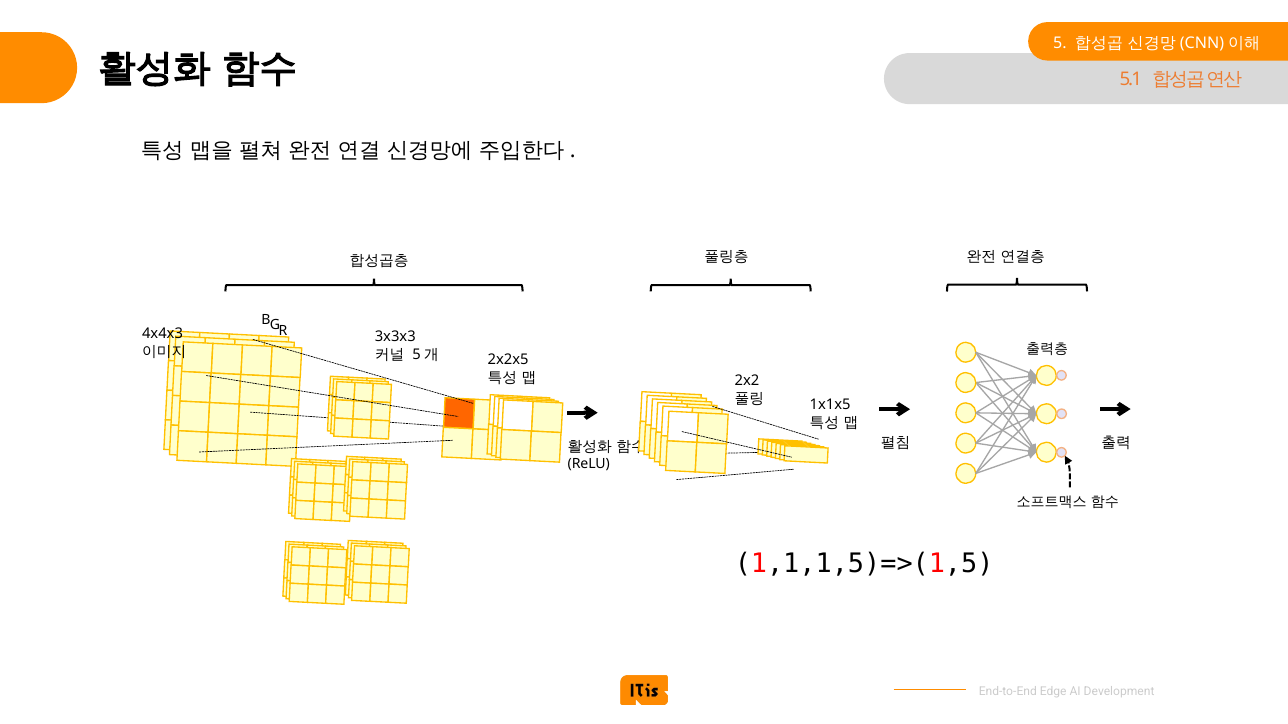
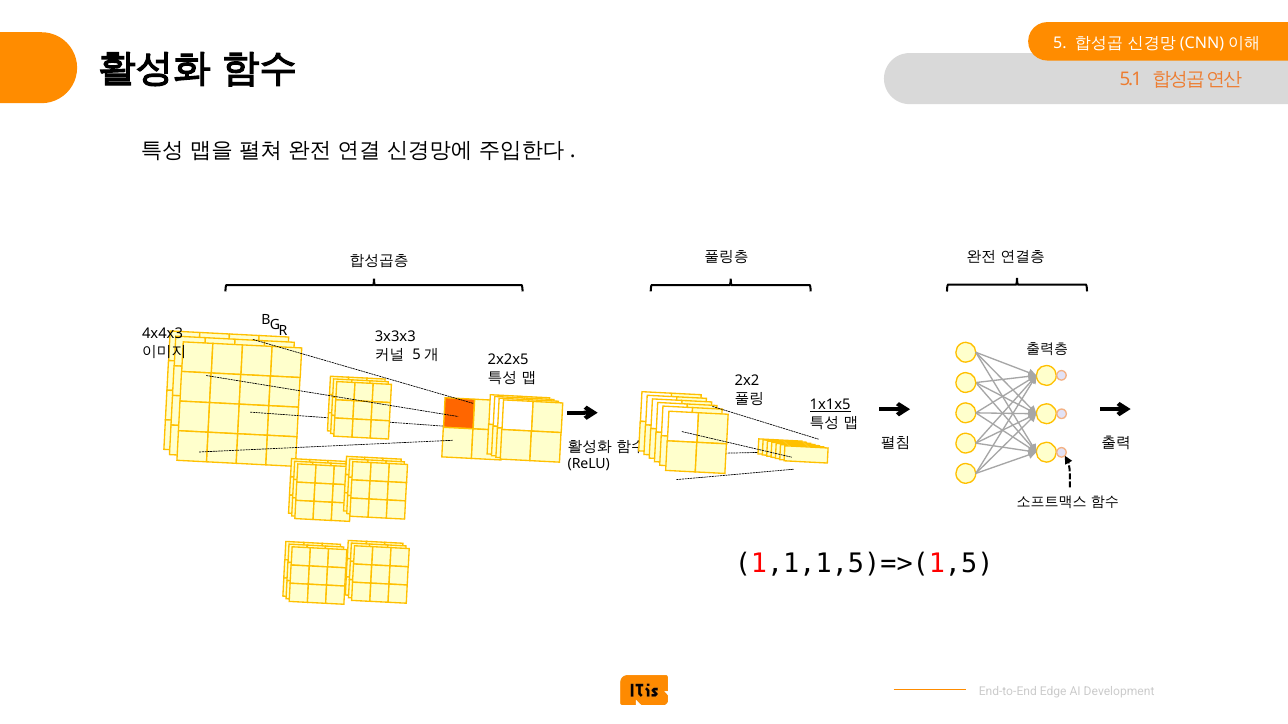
1x1x5 underline: none -> present (830, 405)
